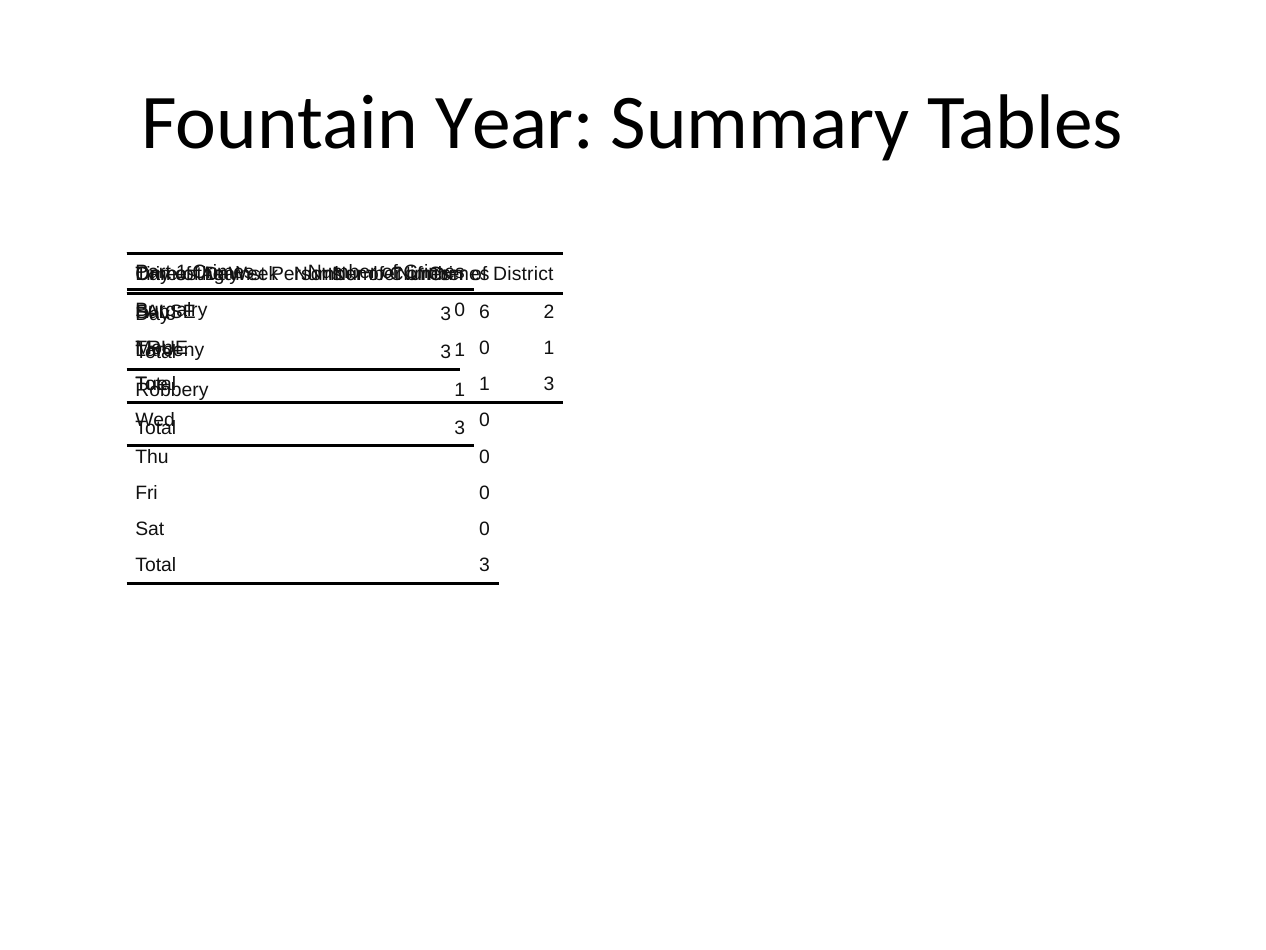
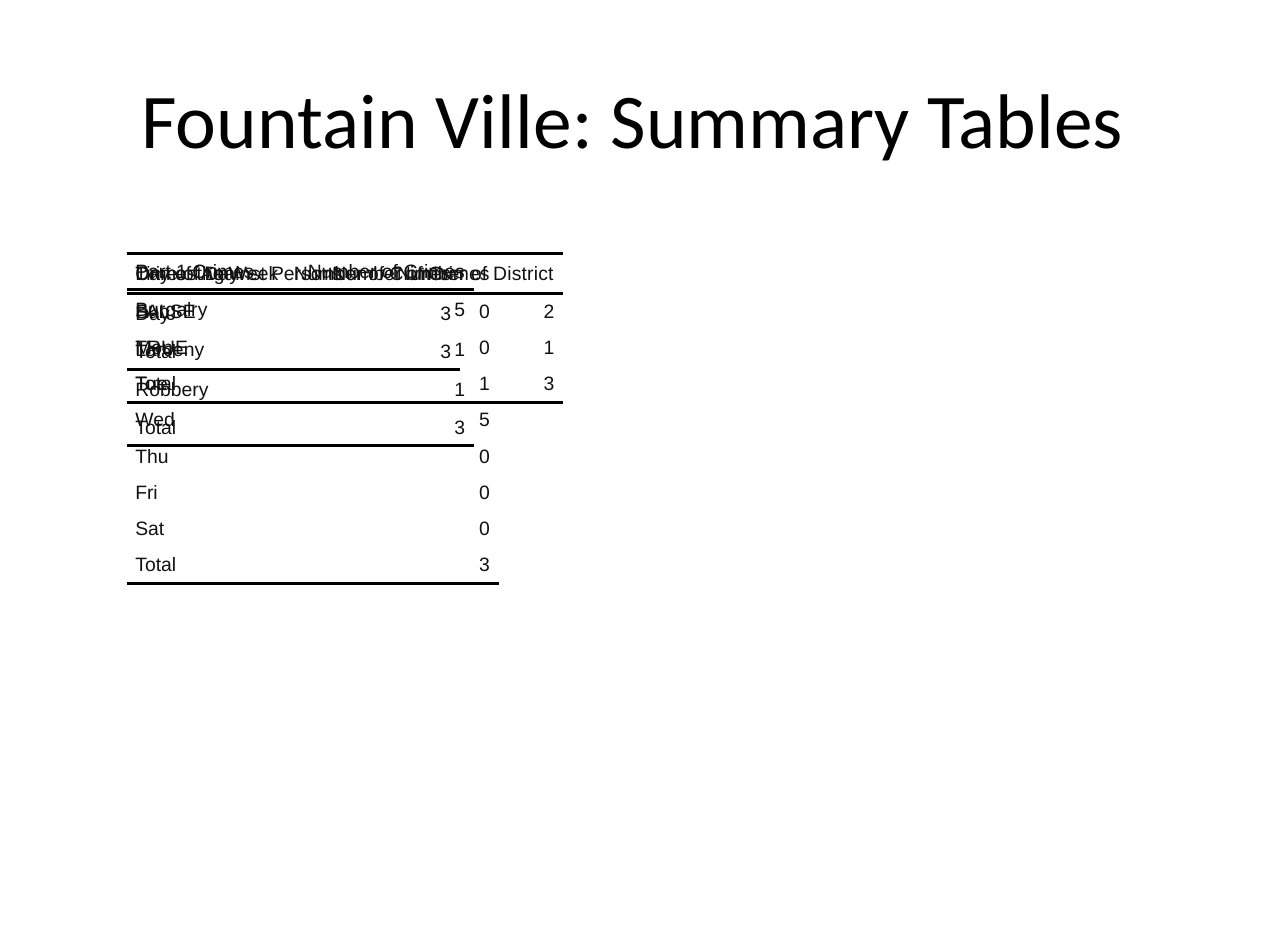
Year: Year -> Ville (514, 123)
0: 0 -> 5 (460, 310)
6: 6 -> 0 (485, 312)
0: 0 -> 5 (485, 420)
